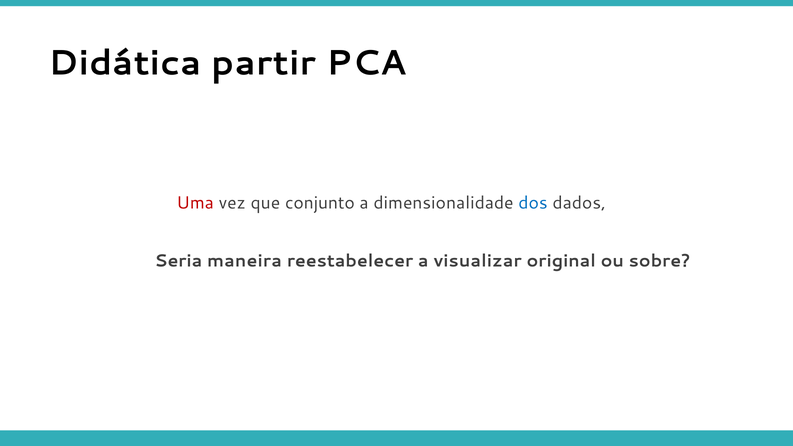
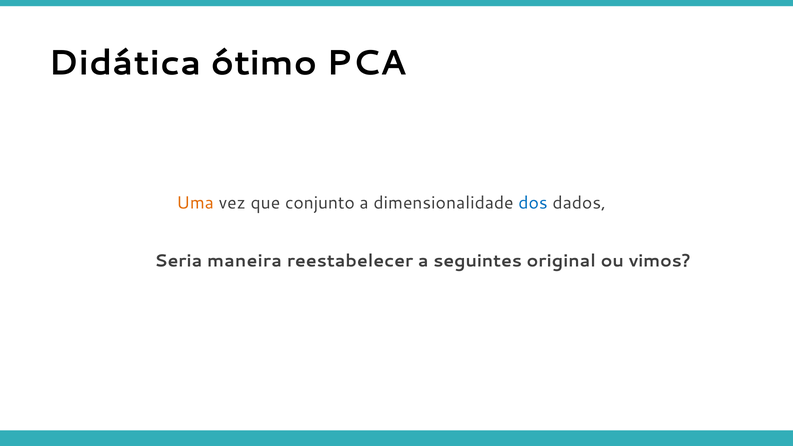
partir: partir -> ótimo (264, 63)
Uma colour: red -> orange (195, 203)
visualizar: visualizar -> seguintes (478, 261)
sobre: sobre -> vimos (660, 261)
